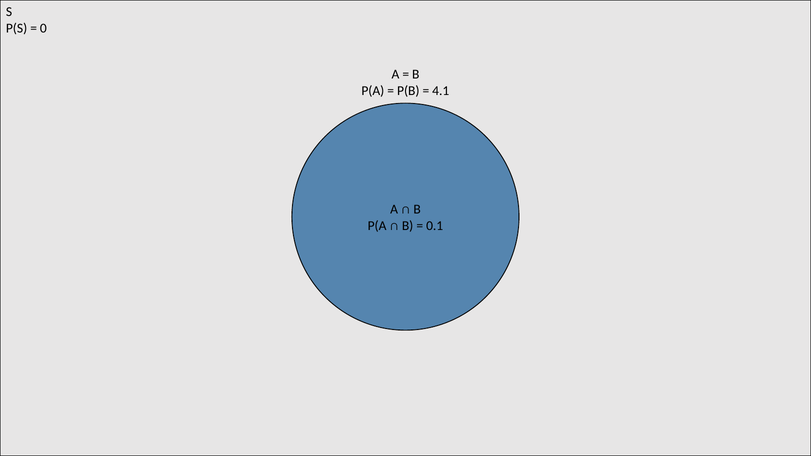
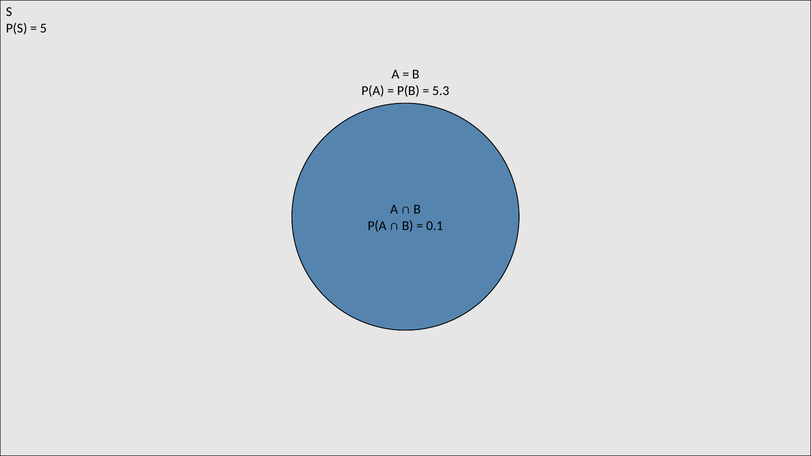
0: 0 -> 5 (43, 28)
4.1: 4.1 -> 5.3 (441, 91)
